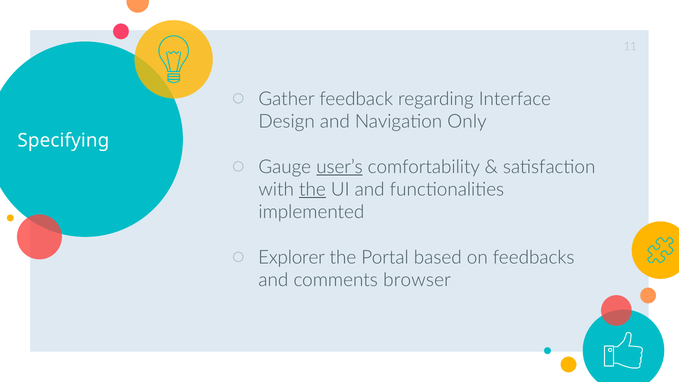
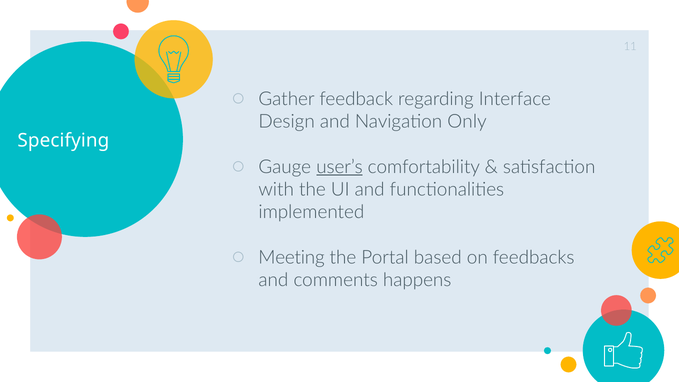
the underline: present -> none (312, 189)
Explorer: Explorer -> Meeting (292, 257)
browser: browser -> happens (417, 280)
